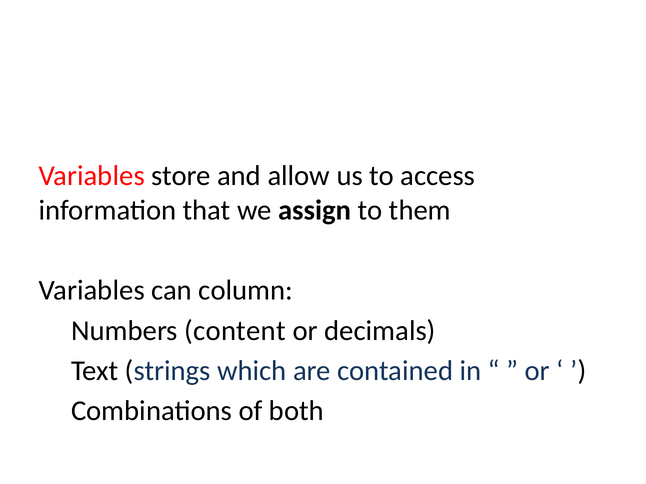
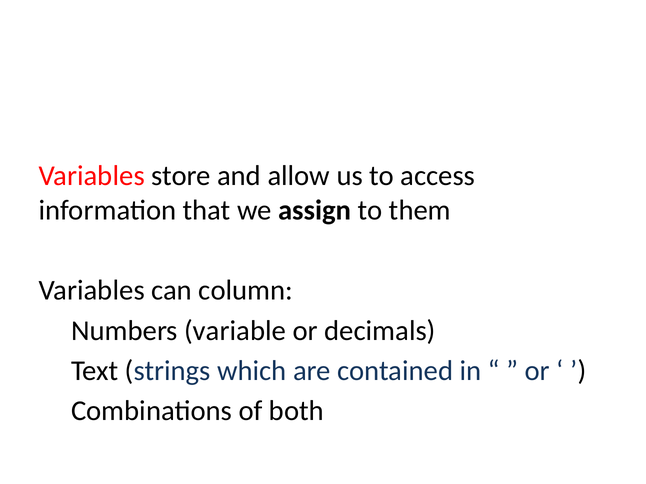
content: content -> variable (235, 331)
